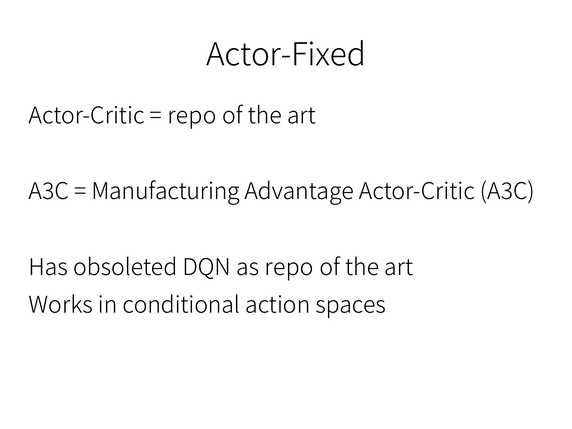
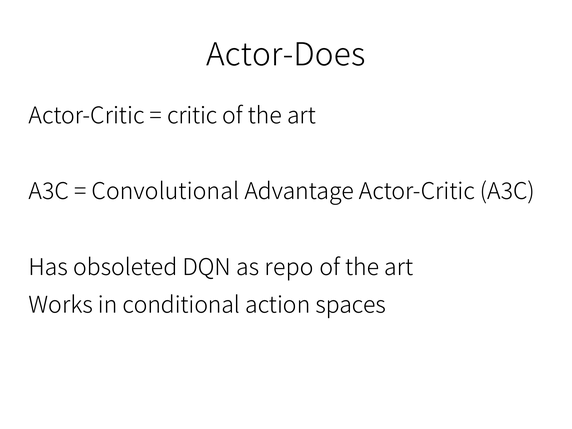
Actor-Fixed: Actor-Fixed -> Actor-Does (286, 55)
repo: repo -> critic (192, 116)
Manufacturing: Manufacturing -> Convolutional (165, 192)
